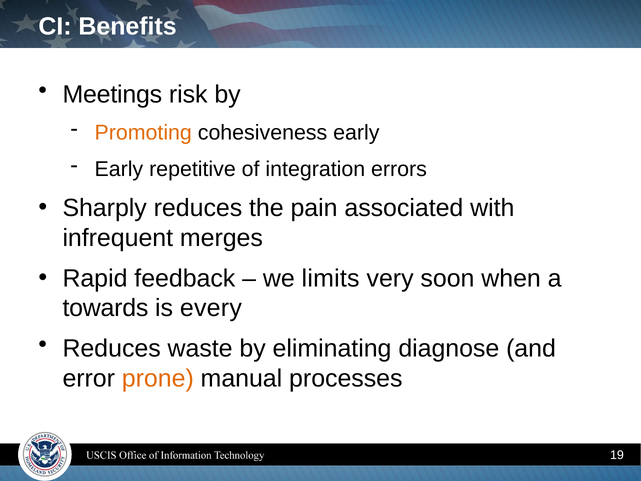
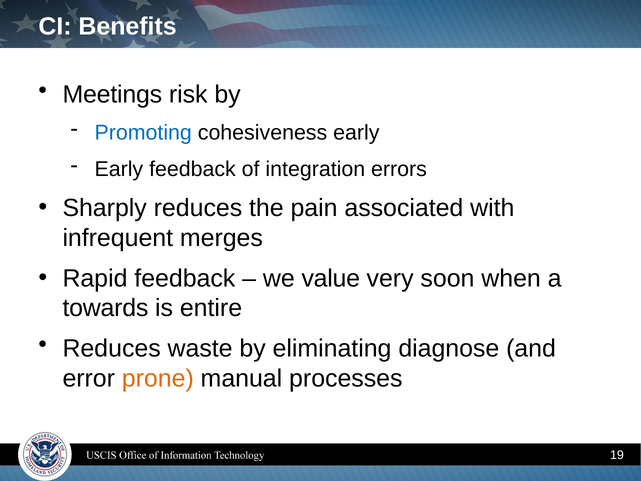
Promoting colour: orange -> blue (143, 133)
Early repetitive: repetitive -> feedback (192, 169)
limits: limits -> value (331, 278)
every: every -> entire (211, 308)
